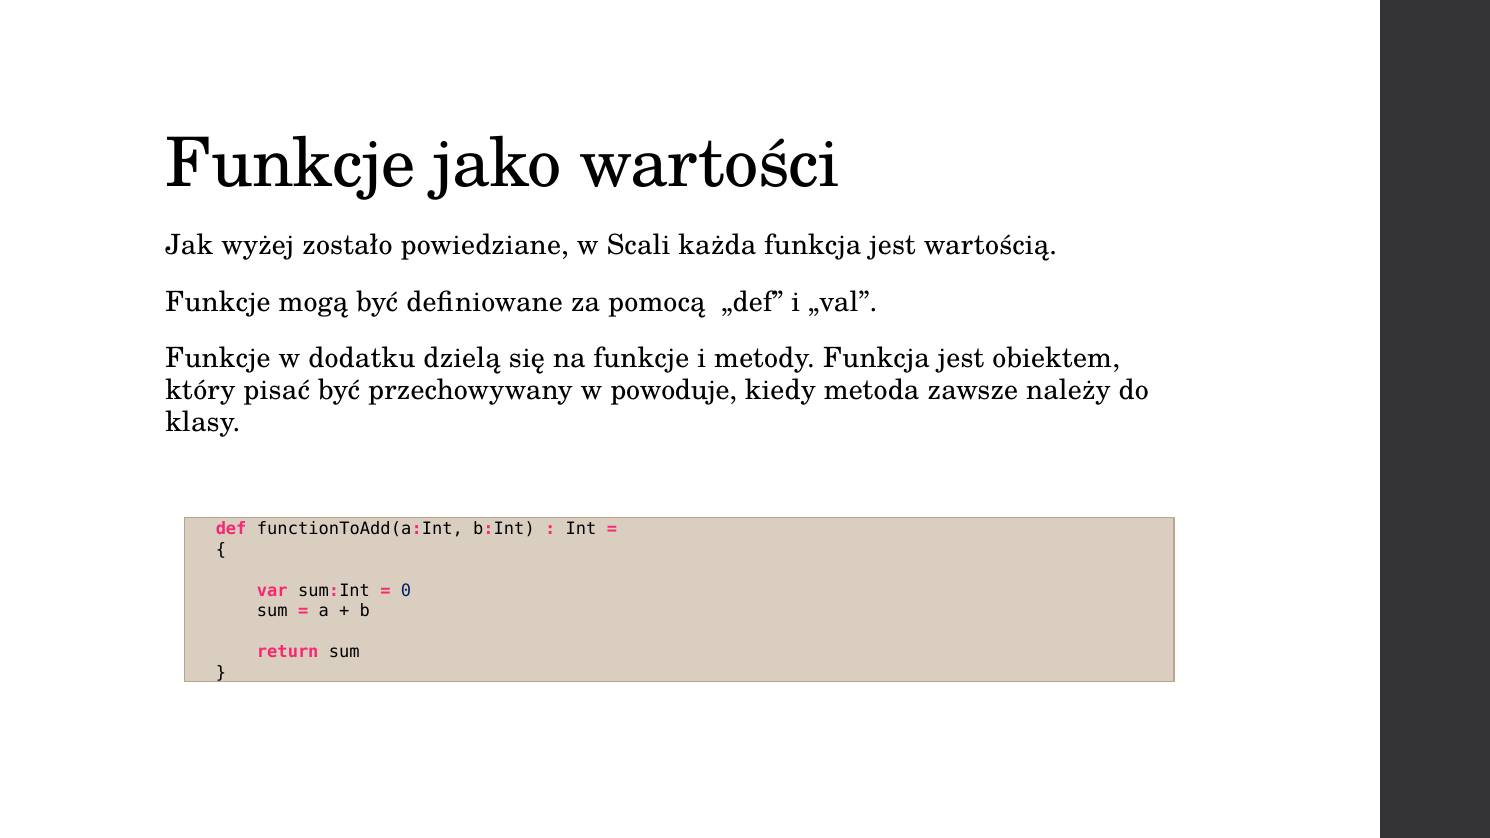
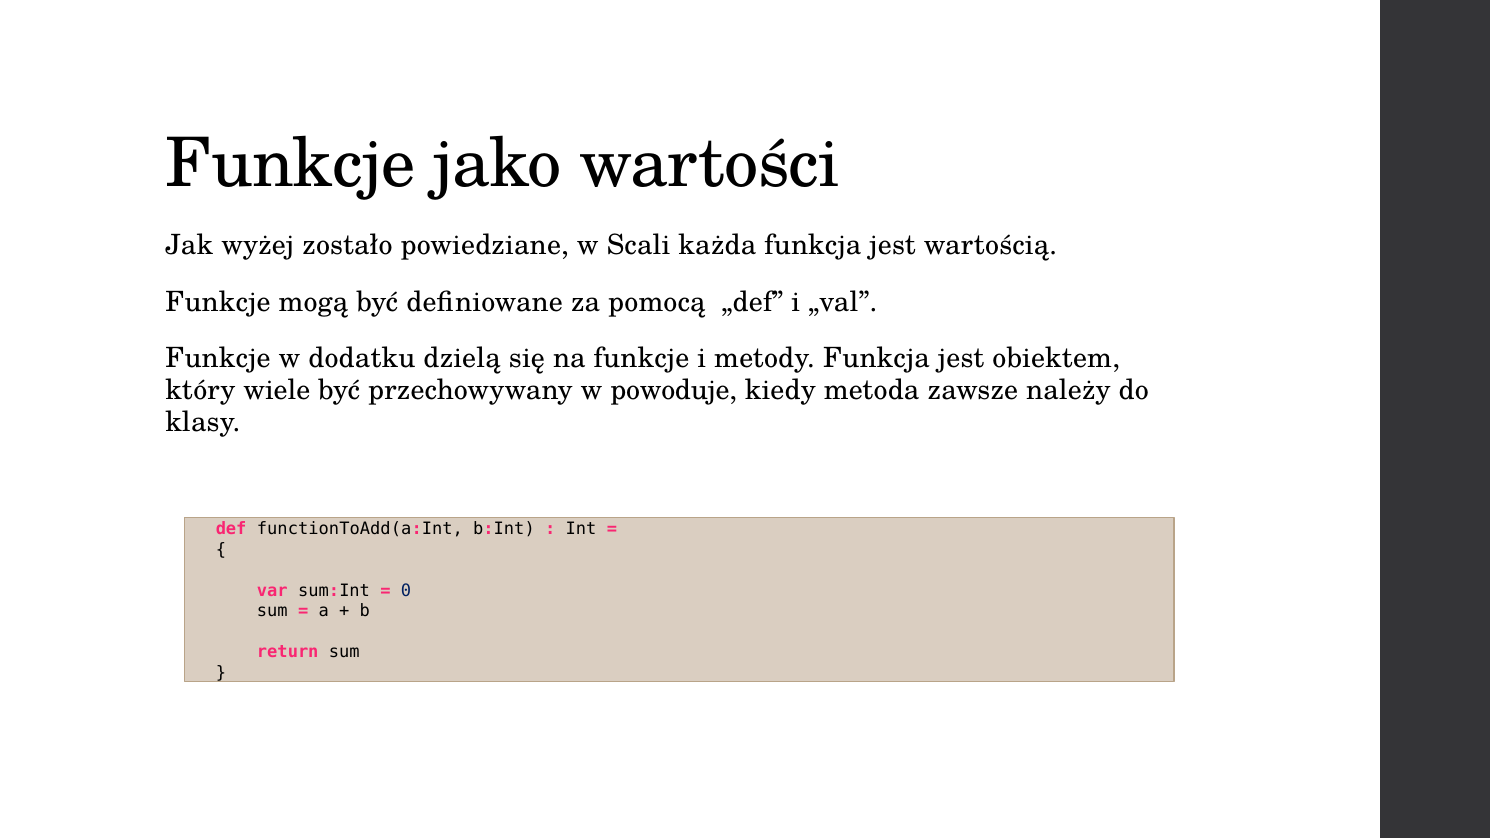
pisać: pisać -> wiele (277, 391)
